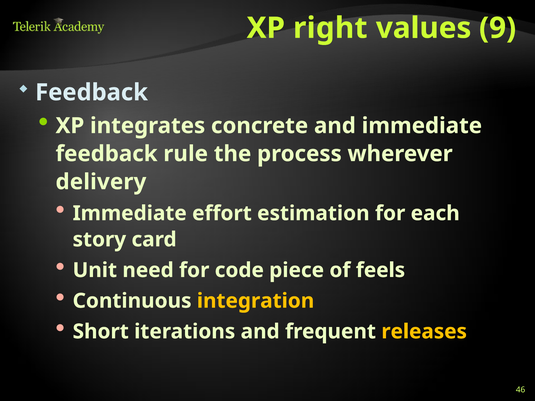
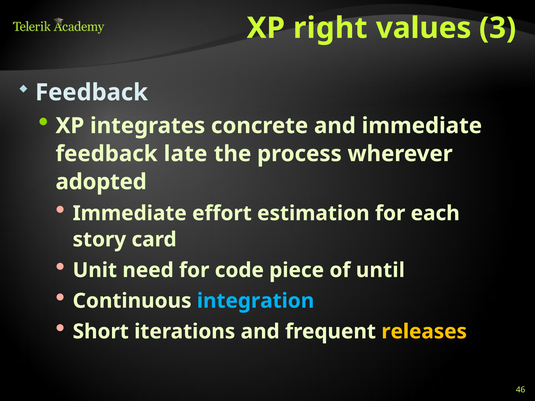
9: 9 -> 3 (498, 28)
rule: rule -> late (186, 154)
delivery: delivery -> adopted (101, 182)
feels: feels -> until (380, 270)
integration colour: yellow -> light blue (256, 301)
